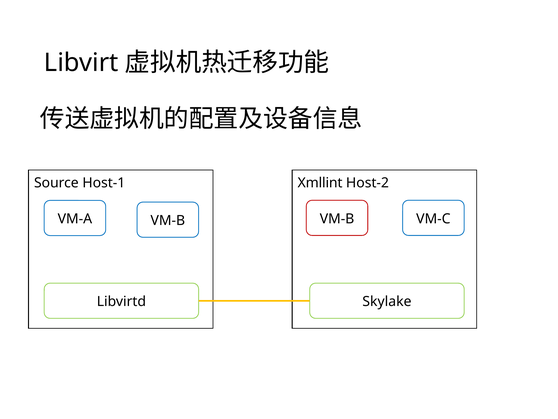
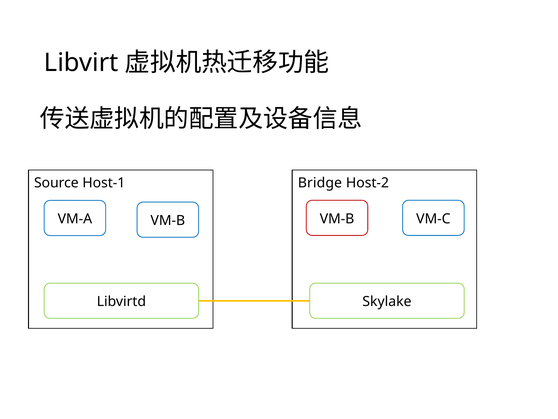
Xmllint: Xmllint -> Bridge (320, 183)
